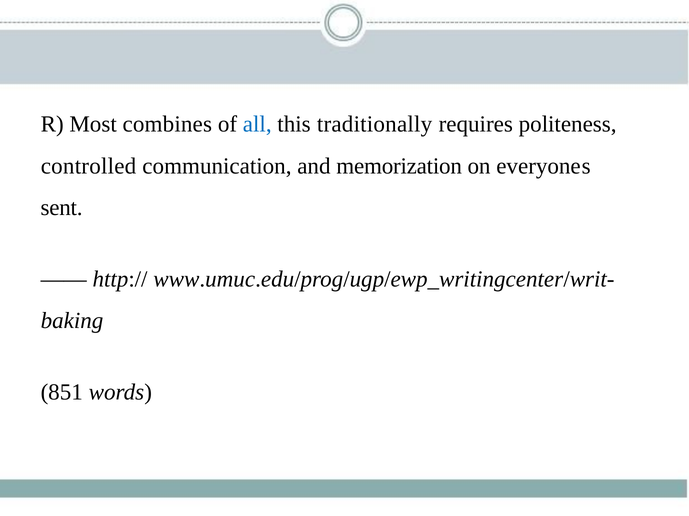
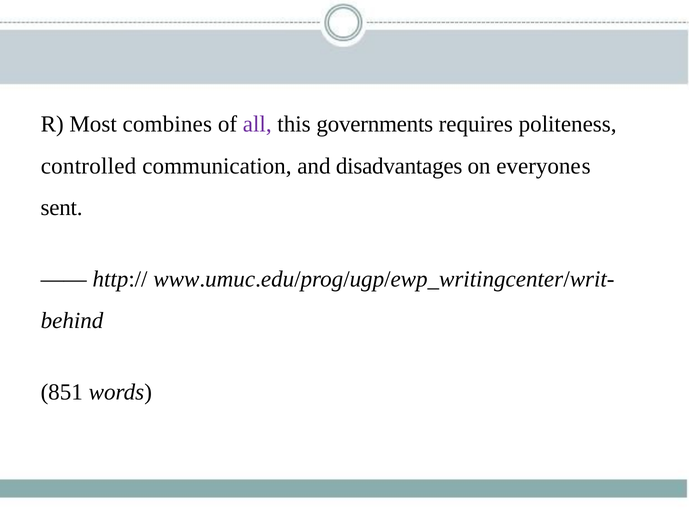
all colour: blue -> purple (257, 124)
traditionally: traditionally -> governments (375, 124)
memorization: memorization -> disadvantages (399, 166)
baking: baking -> behind (72, 320)
